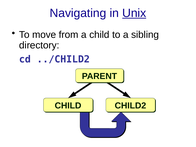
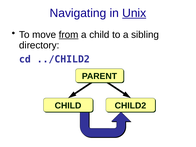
from underline: none -> present (69, 35)
